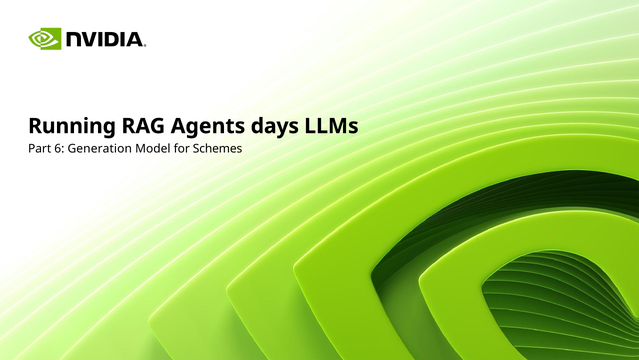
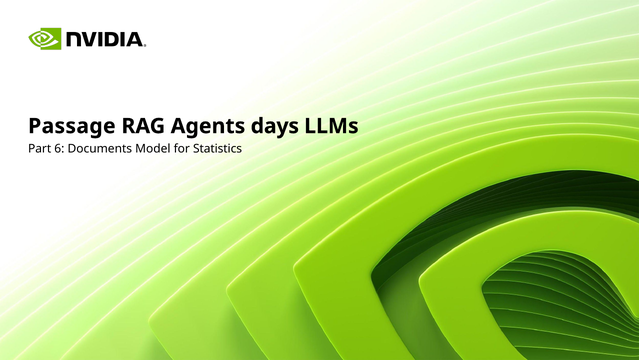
Running: Running -> Passage (72, 126)
Generation: Generation -> Documents (100, 149)
Schemes: Schemes -> Statistics (218, 149)
